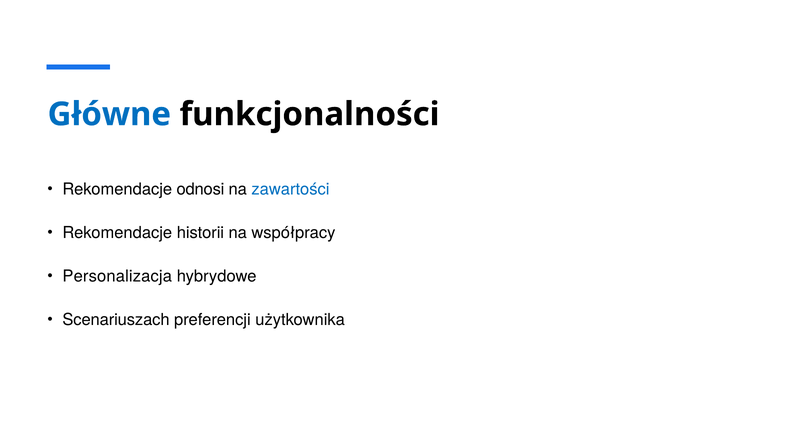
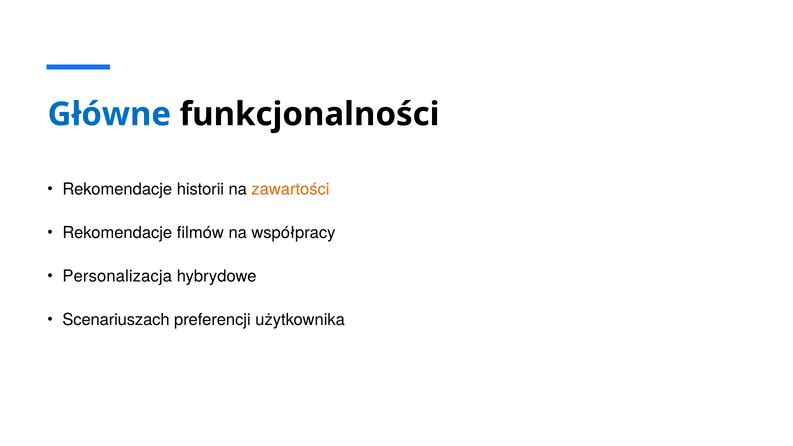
odnosi: odnosi -> historii (200, 189)
zawartości colour: blue -> orange (290, 189)
historii: historii -> filmów (200, 233)
